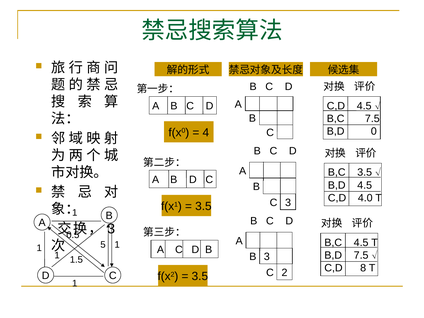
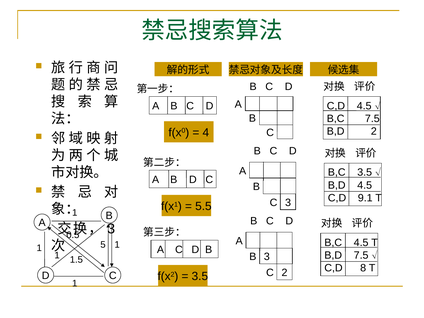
B,D 0: 0 -> 2 (374, 131)
4.0: 4.0 -> 9.1 (365, 198)
3.5: 3.5 -> 5.5 (203, 206)
